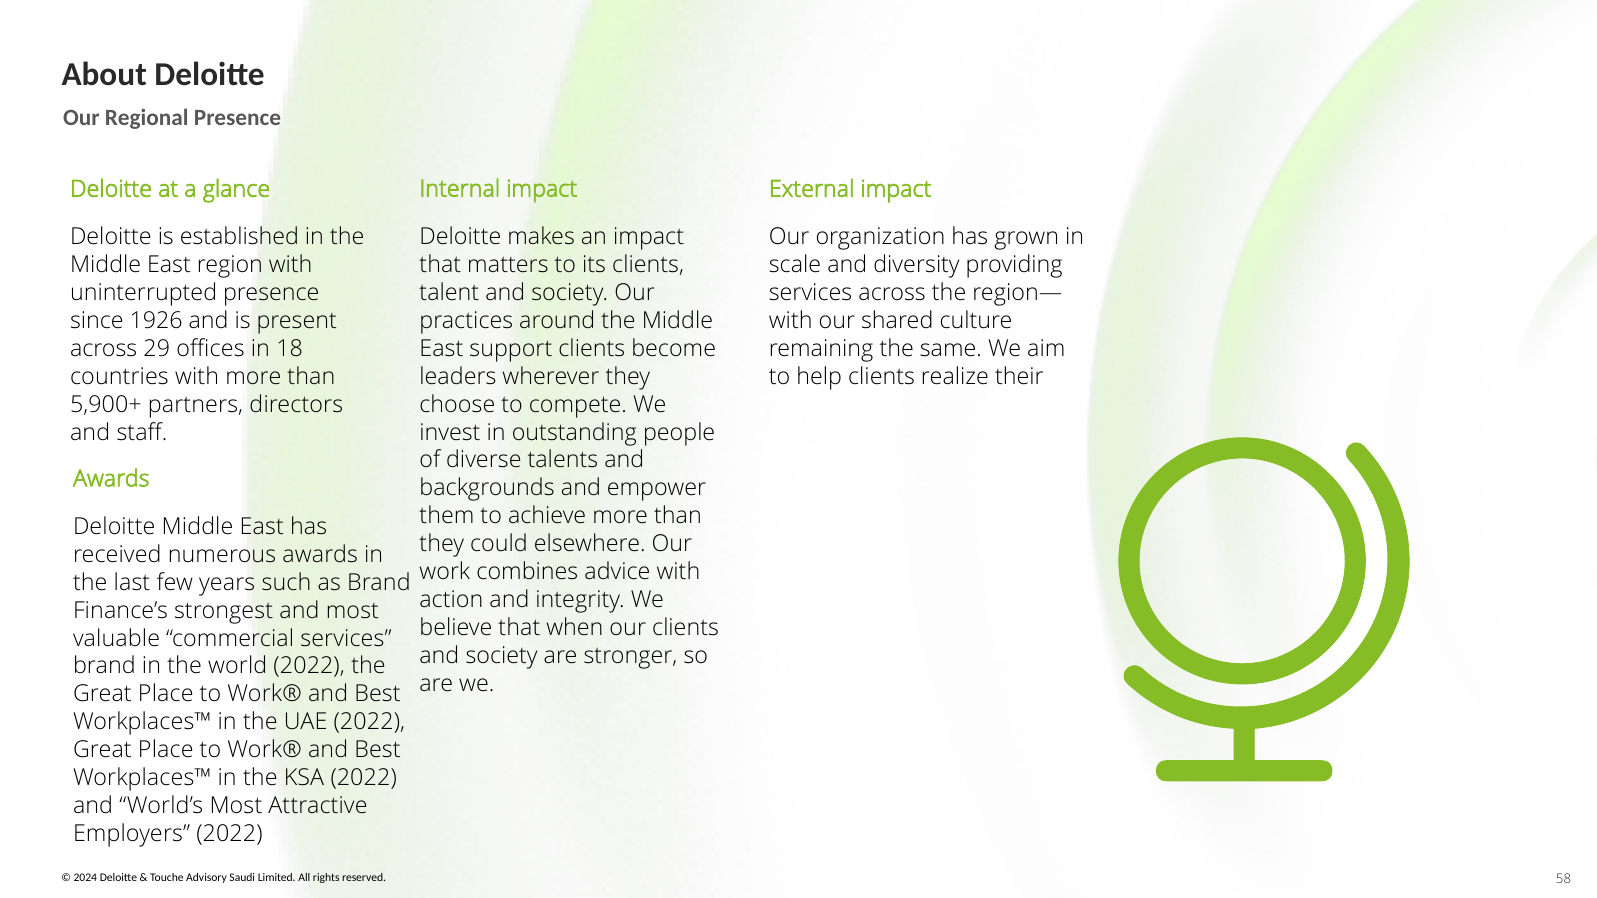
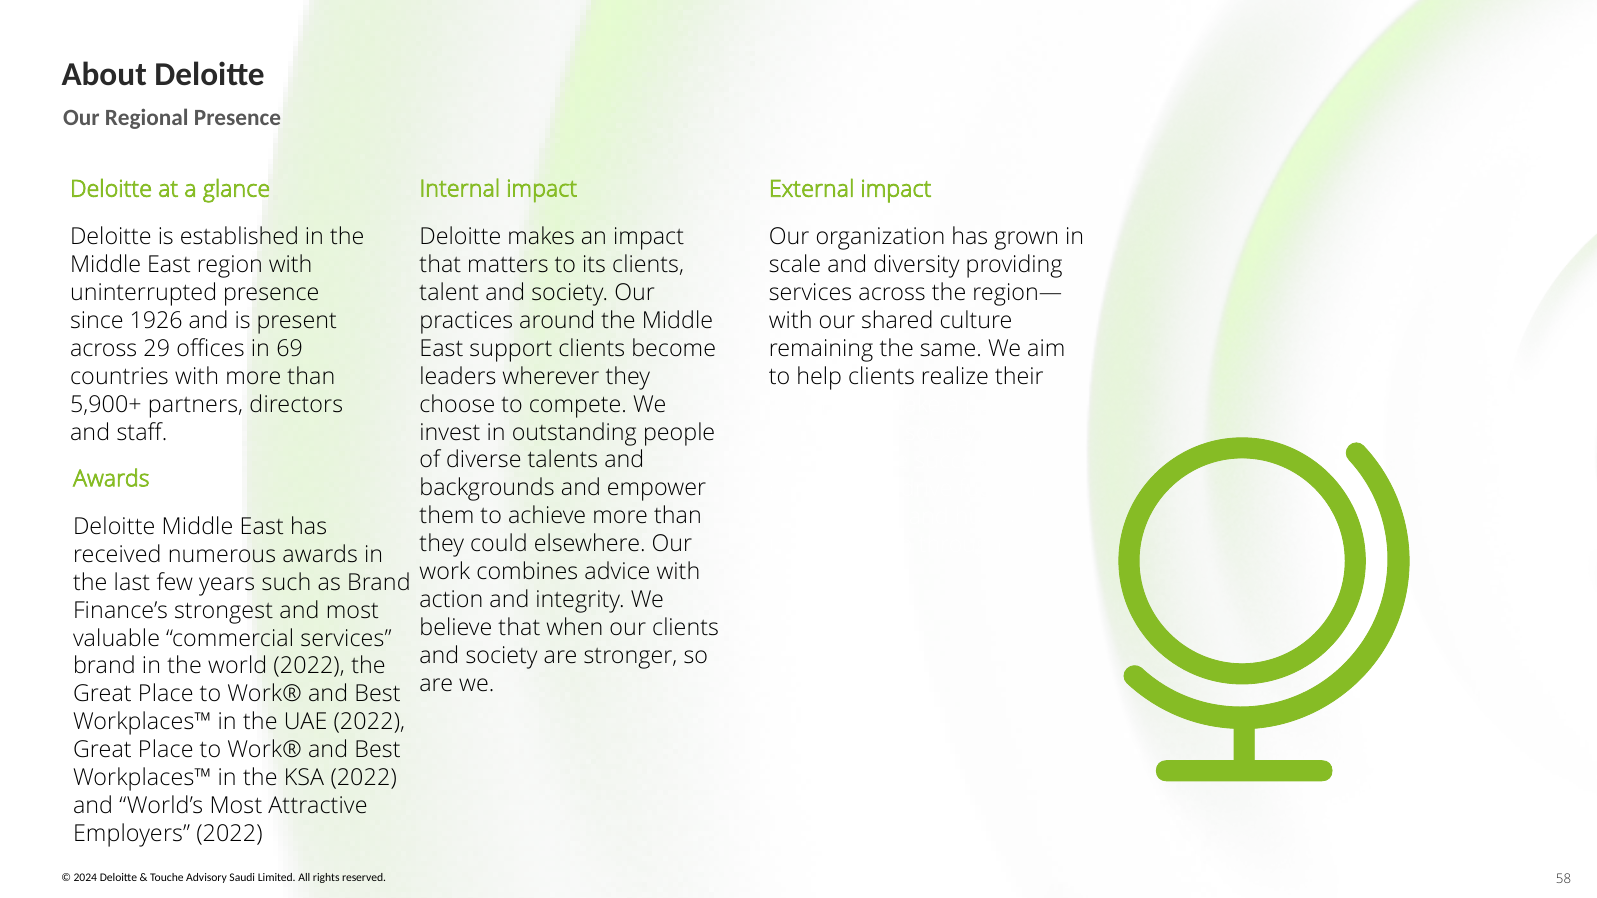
18: 18 -> 69 (290, 349)
